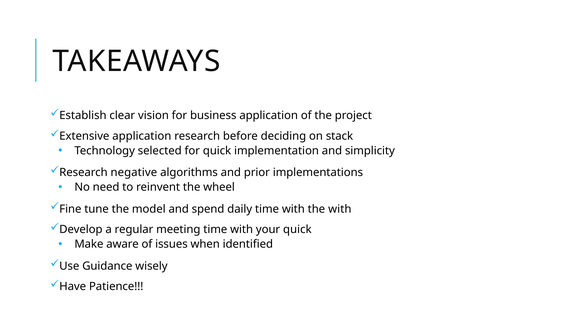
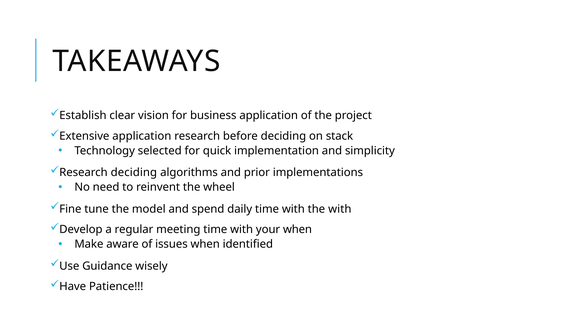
Research negative: negative -> deciding (134, 172)
your quick: quick -> when (297, 229)
